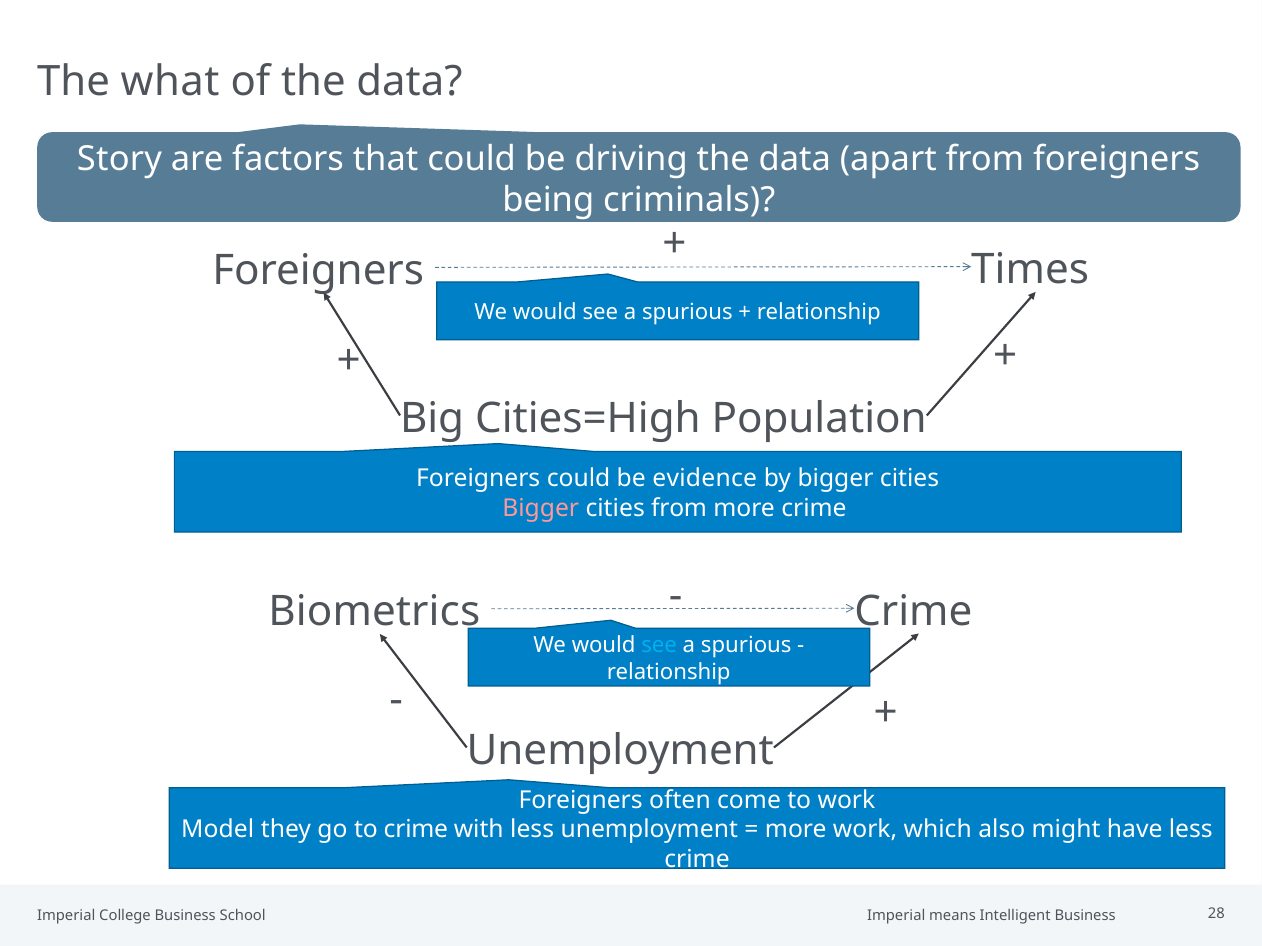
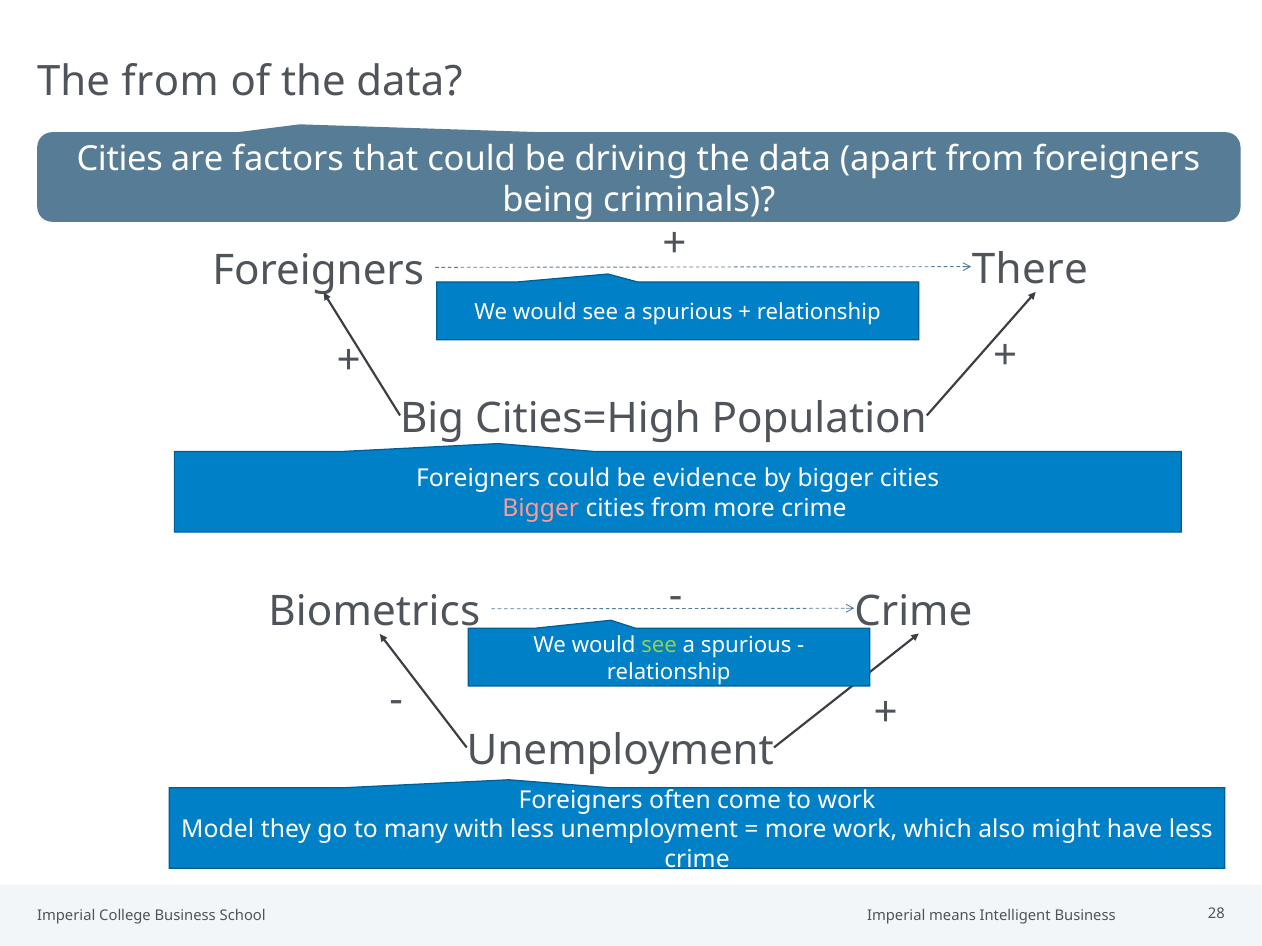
The what: what -> from (170, 82)
Story: Story -> Cities (120, 159)
Times: Times -> There (1030, 270)
see colour: light blue -> light green (659, 645)
to crime: crime -> many (416, 830)
